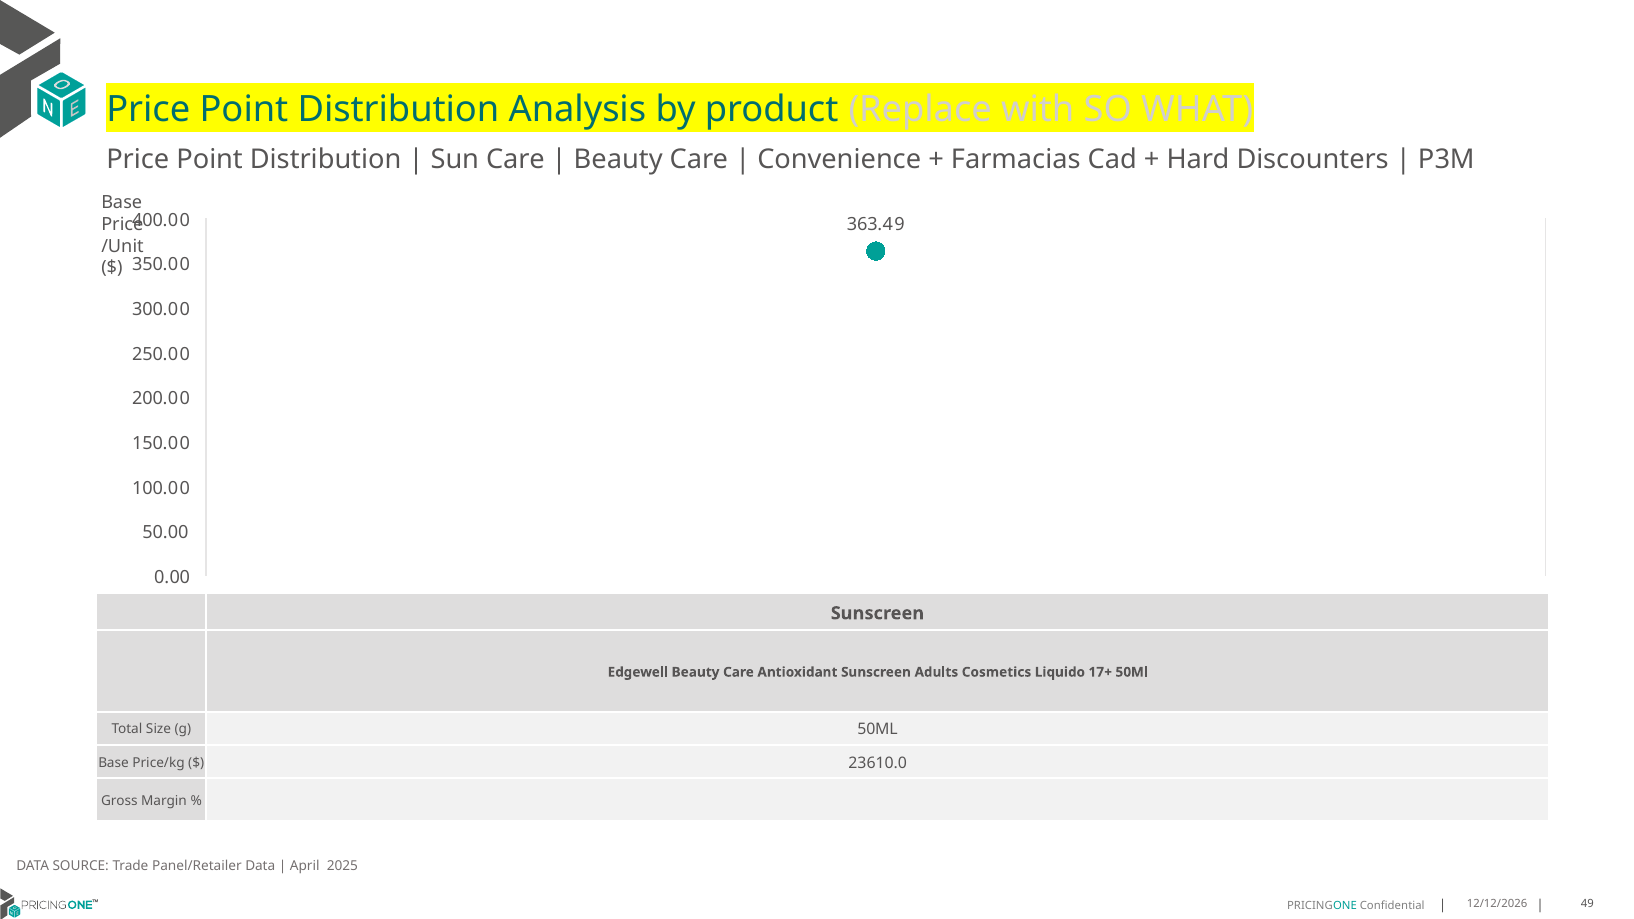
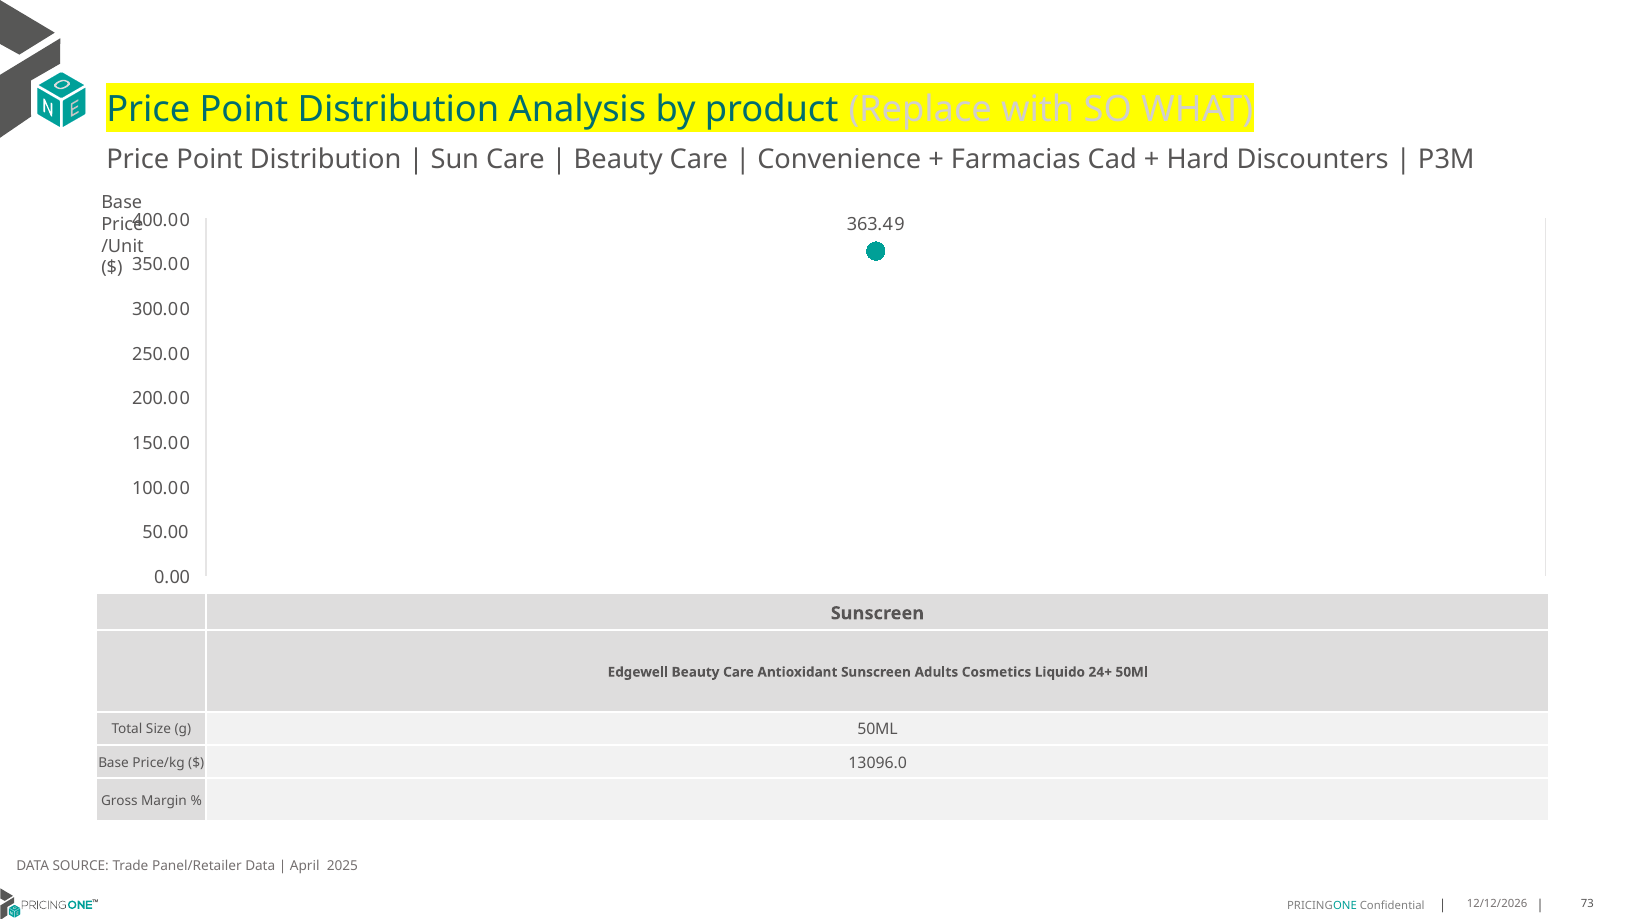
17+: 17+ -> 24+ (1100, 672)
23610.0: 23610.0 -> 13096.0 (878, 763)
49: 49 -> 73 (1587, 904)
